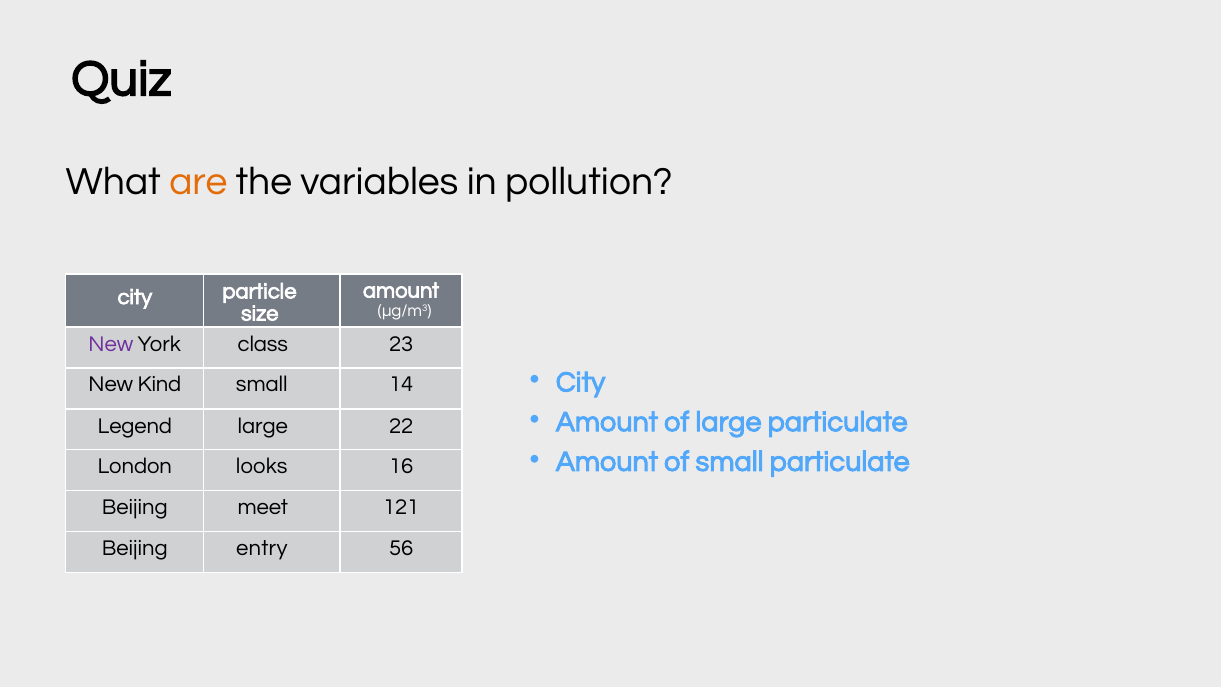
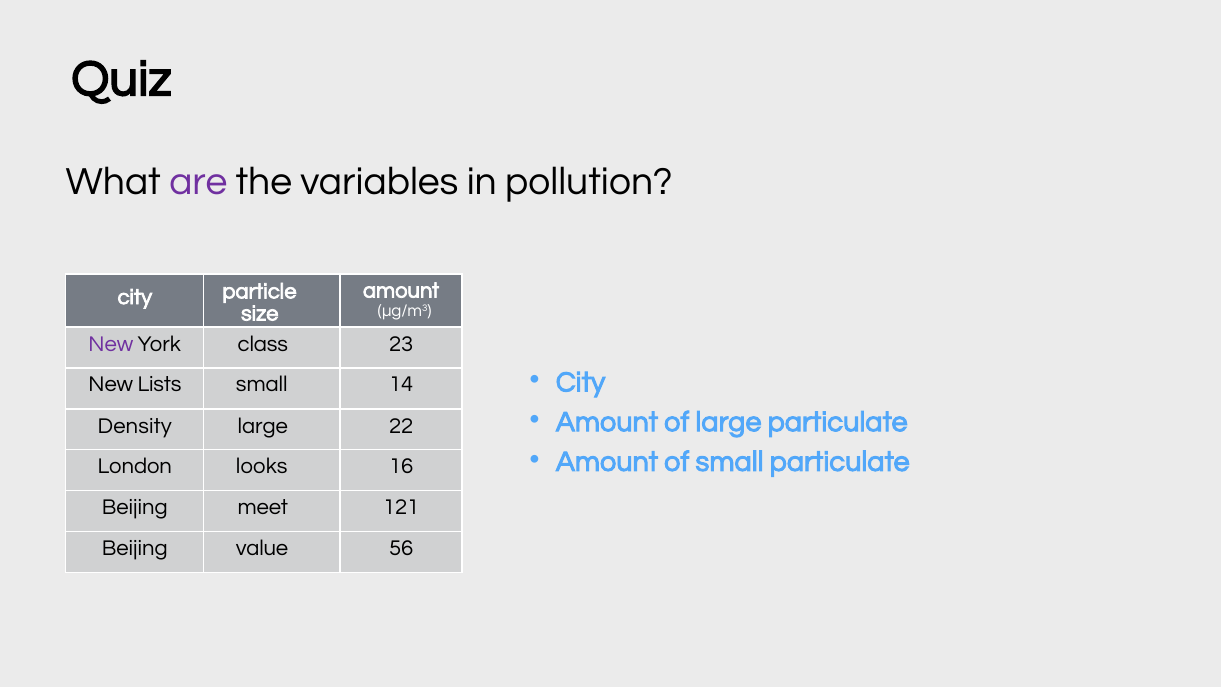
are colour: orange -> purple (198, 181)
Kind: Kind -> Lists (159, 384)
Legend: Legend -> Density (135, 426)
entry: entry -> value (262, 548)
